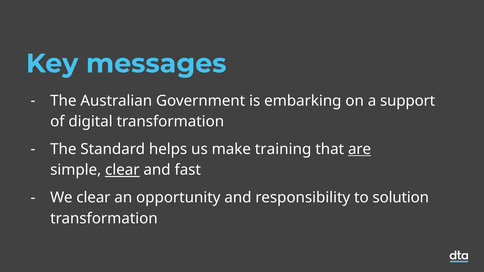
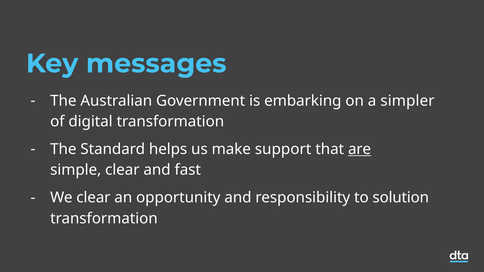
support: support -> simpler (407, 101)
training: training -> support (283, 149)
clear underline: present -> none (122, 170)
